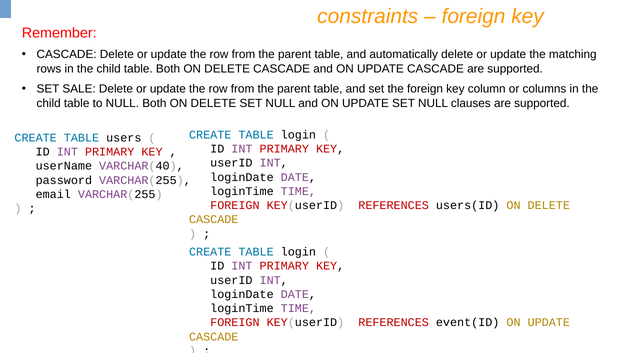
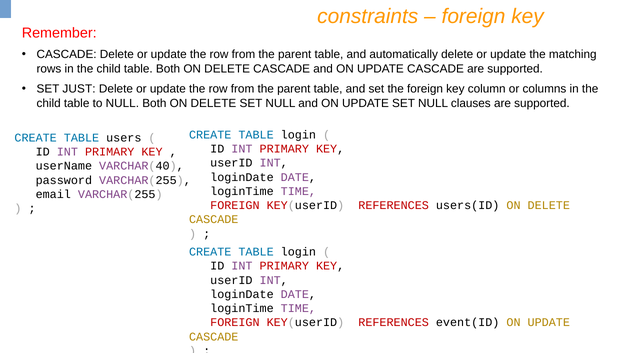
SALE: SALE -> JUST (79, 89)
